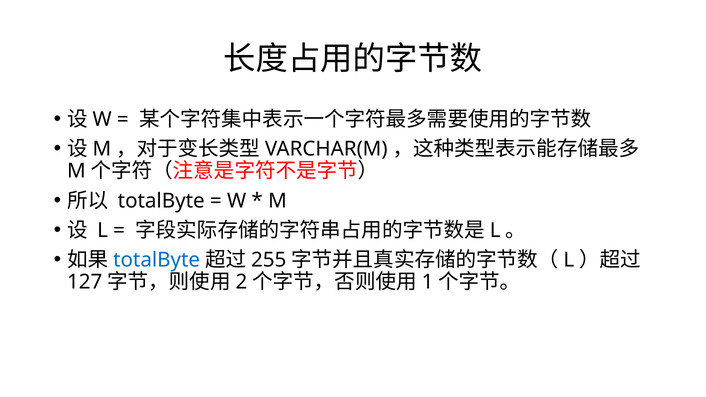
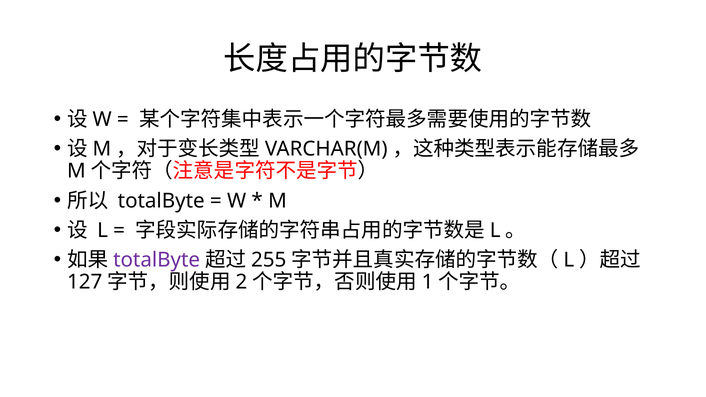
totalByte colour: blue -> purple (157, 260)
